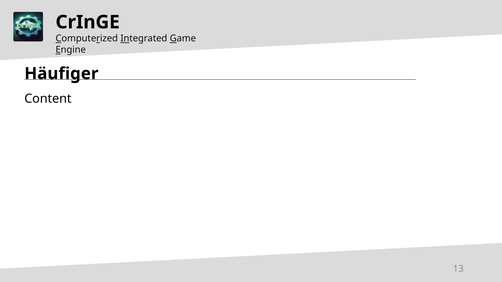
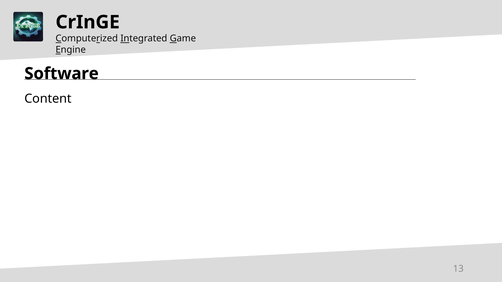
Häufiger: Häufiger -> Software (62, 74)
